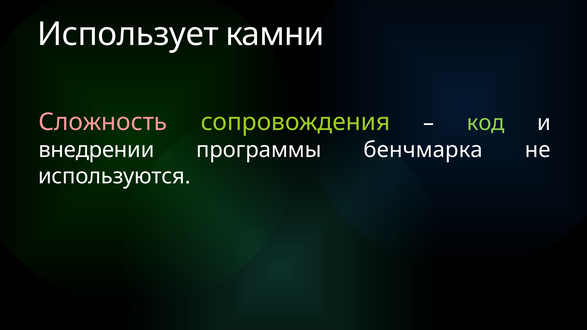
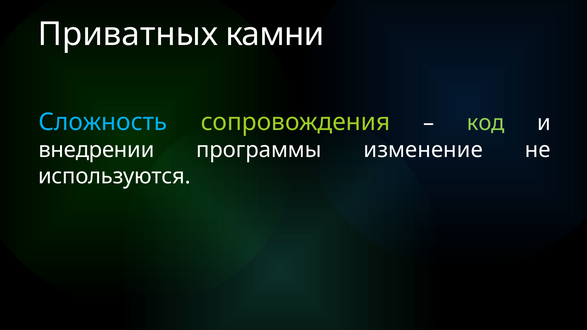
Использует: Использует -> Приватных (128, 34)
Сложность colour: pink -> light blue (103, 122)
бенчмарка: бенчмарка -> изменение (423, 150)
